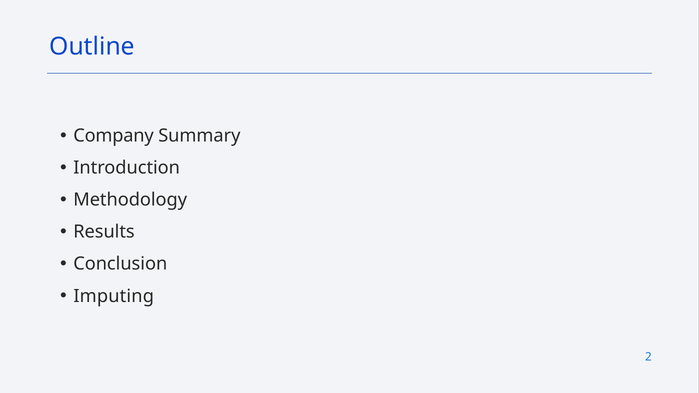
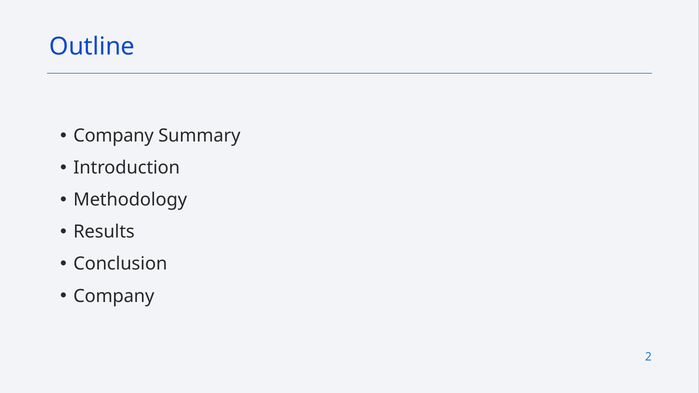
Imputing: Imputing -> Company (114, 296)
